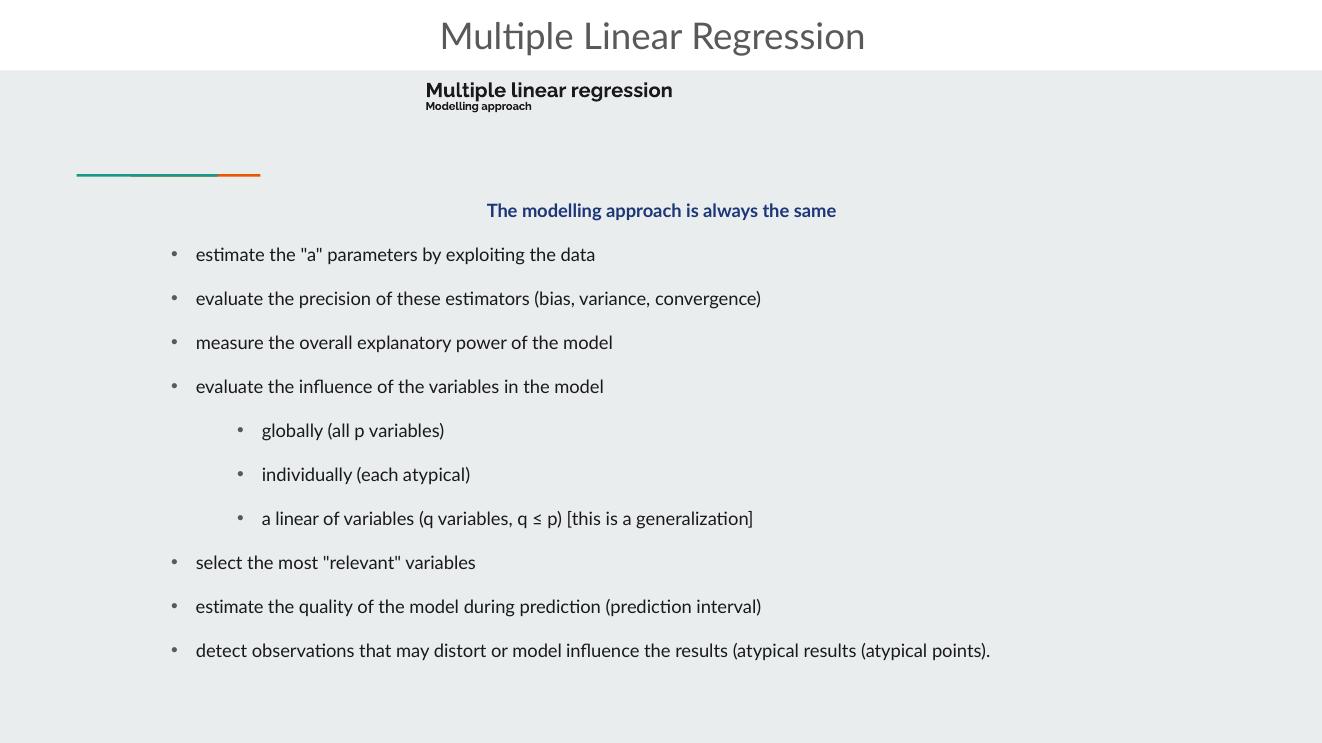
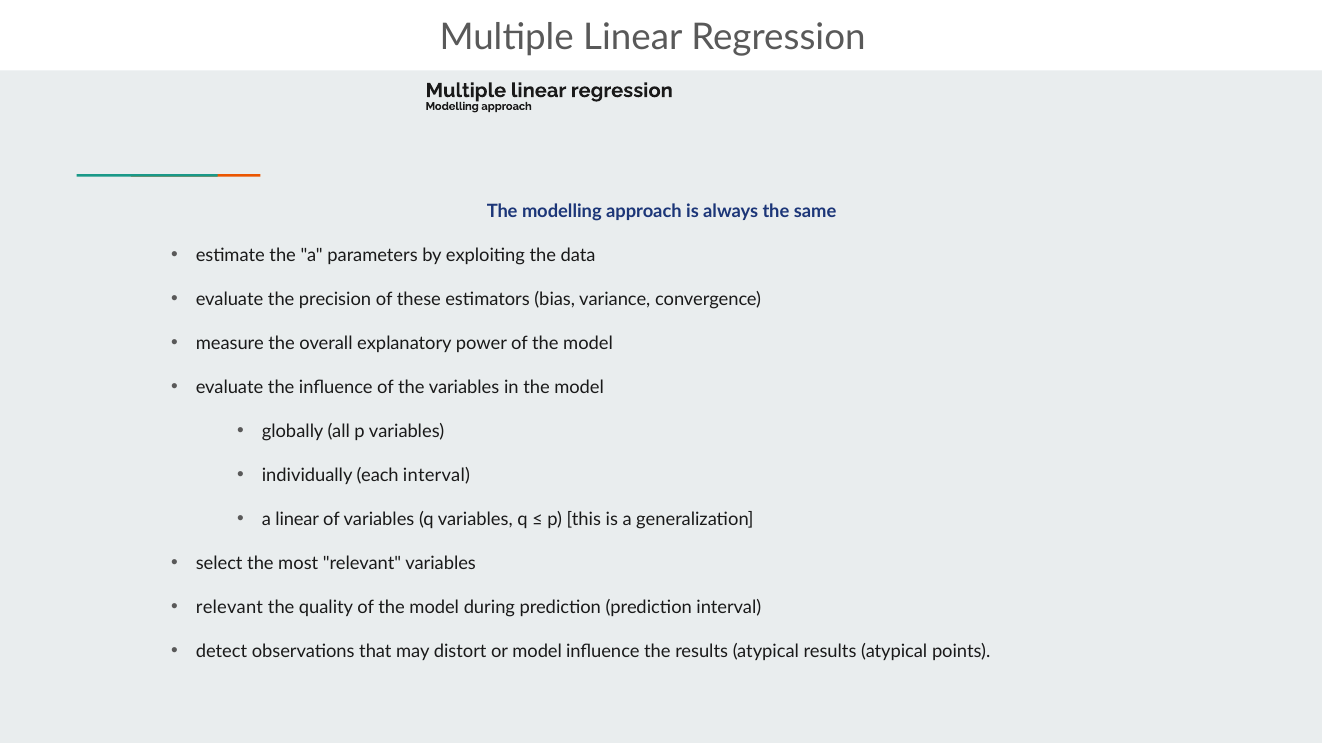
each atypical: atypical -> interval (436, 476)
estimate: estimate -> relevant (229, 608)
